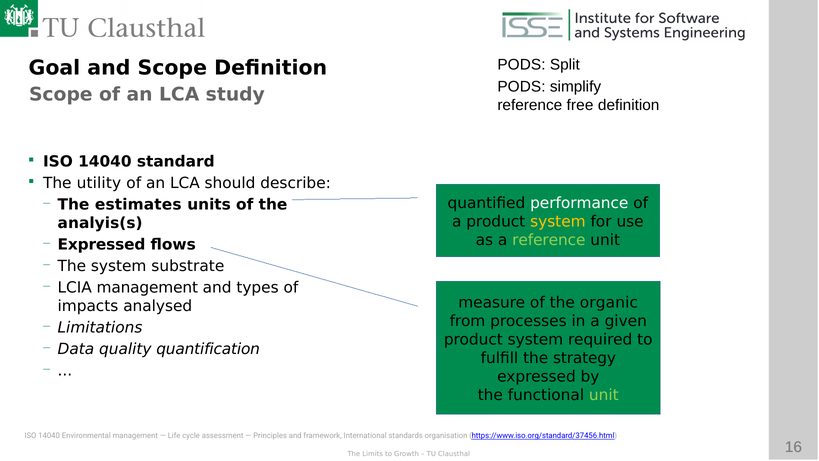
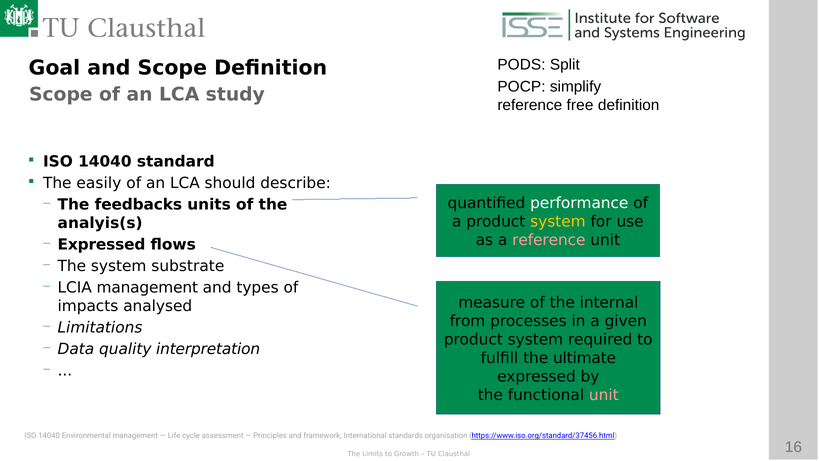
PODS: PODS -> POCP (521, 86)
utility: utility -> easily (99, 183)
estimates: estimates -> feedbacks (138, 204)
reference colour: light green -> pink (549, 240)
organic: organic -> internal (609, 303)
quantification: quantification -> interpretation (208, 349)
strategy: strategy -> ultimate (585, 358)
unit colour: light green -> pink (604, 395)
